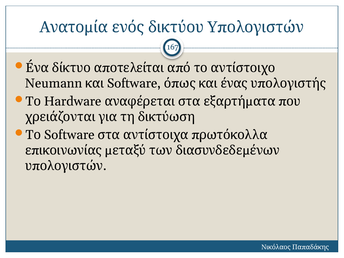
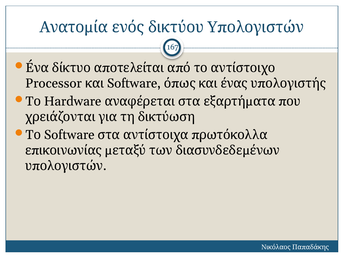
Neumann: Neumann -> Processor (54, 83)
